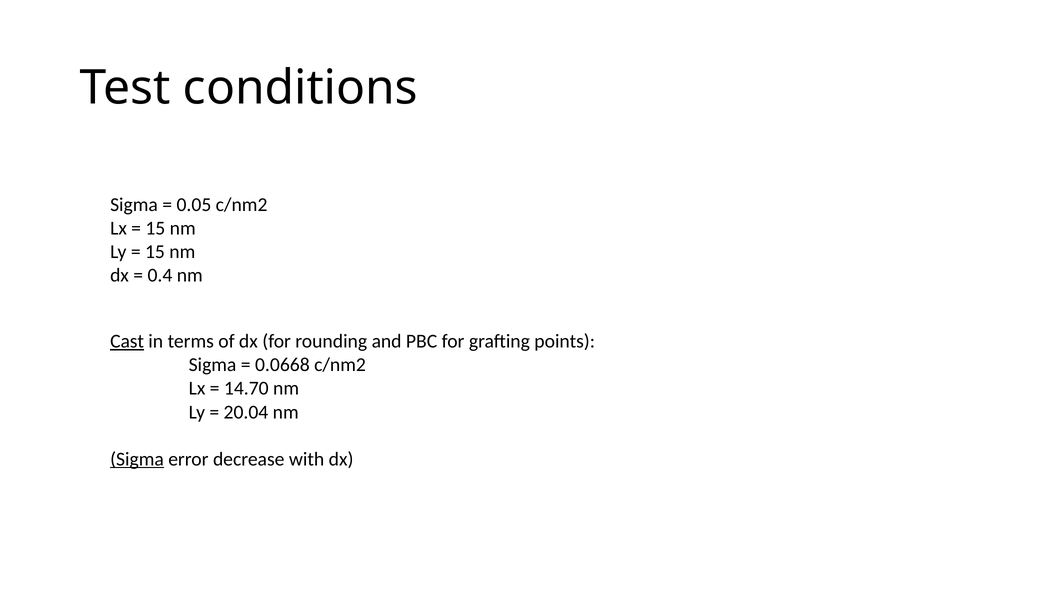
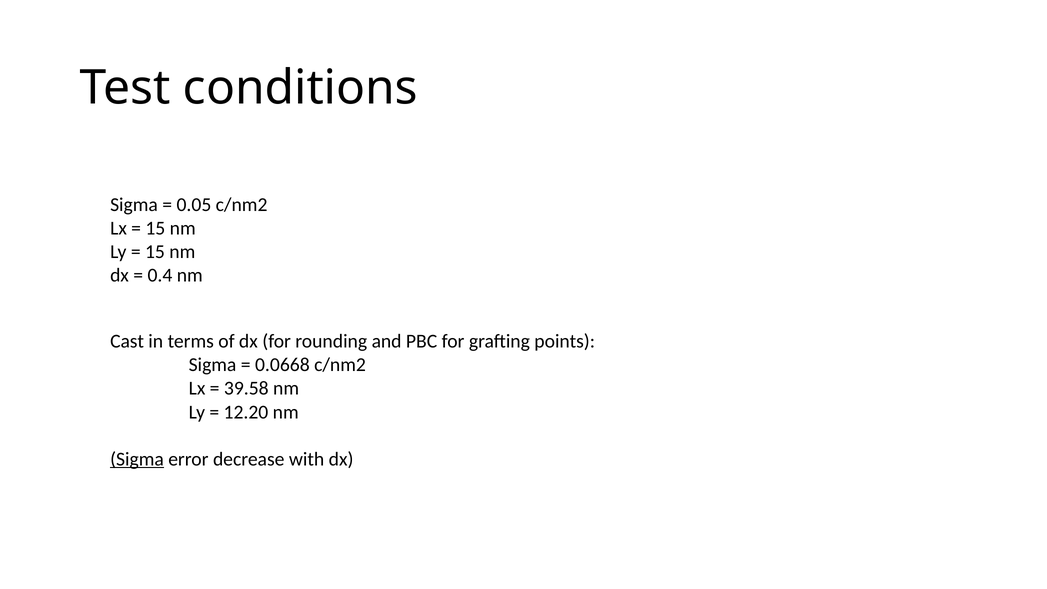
Cast underline: present -> none (127, 341)
14.70: 14.70 -> 39.58 (246, 388)
20.04: 20.04 -> 12.20 (246, 412)
